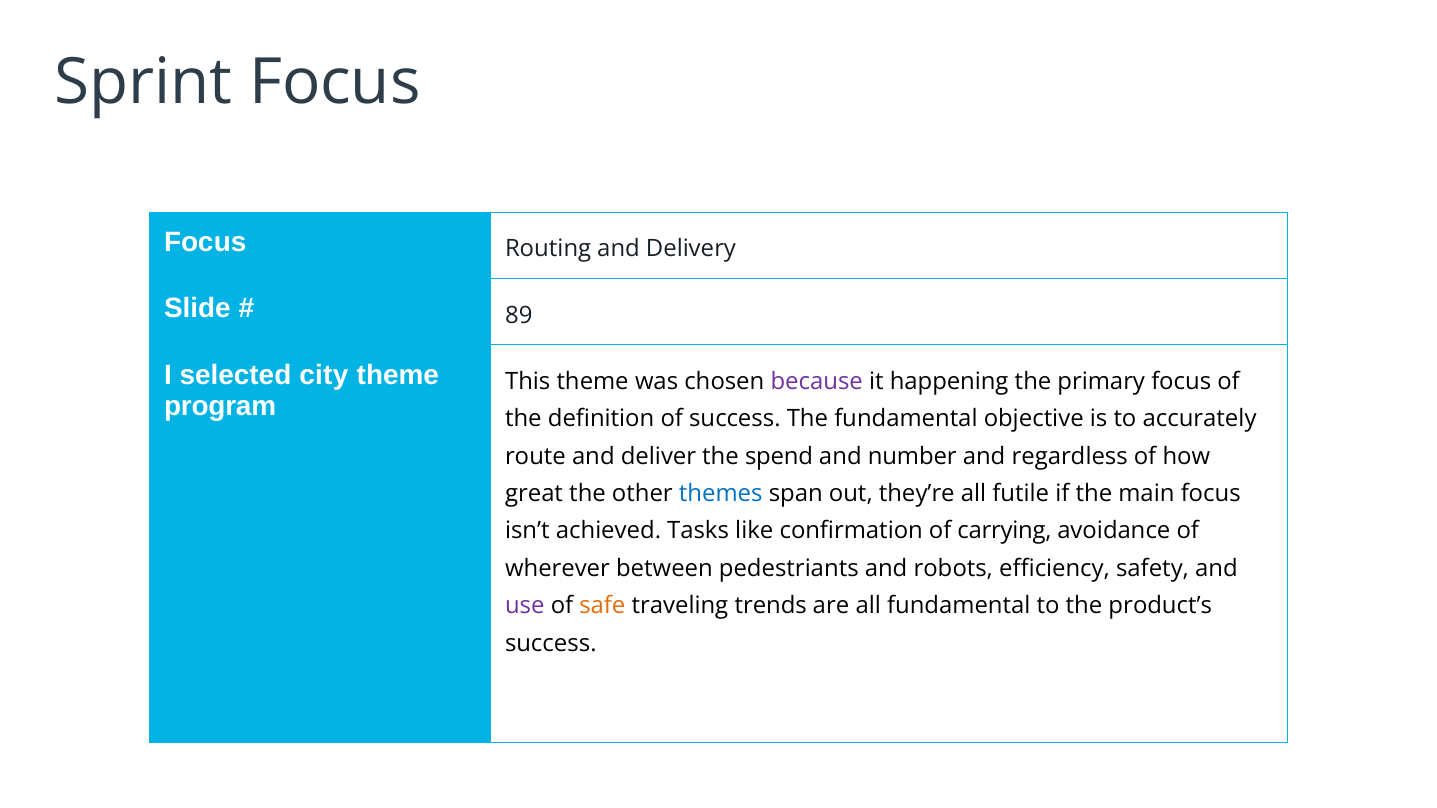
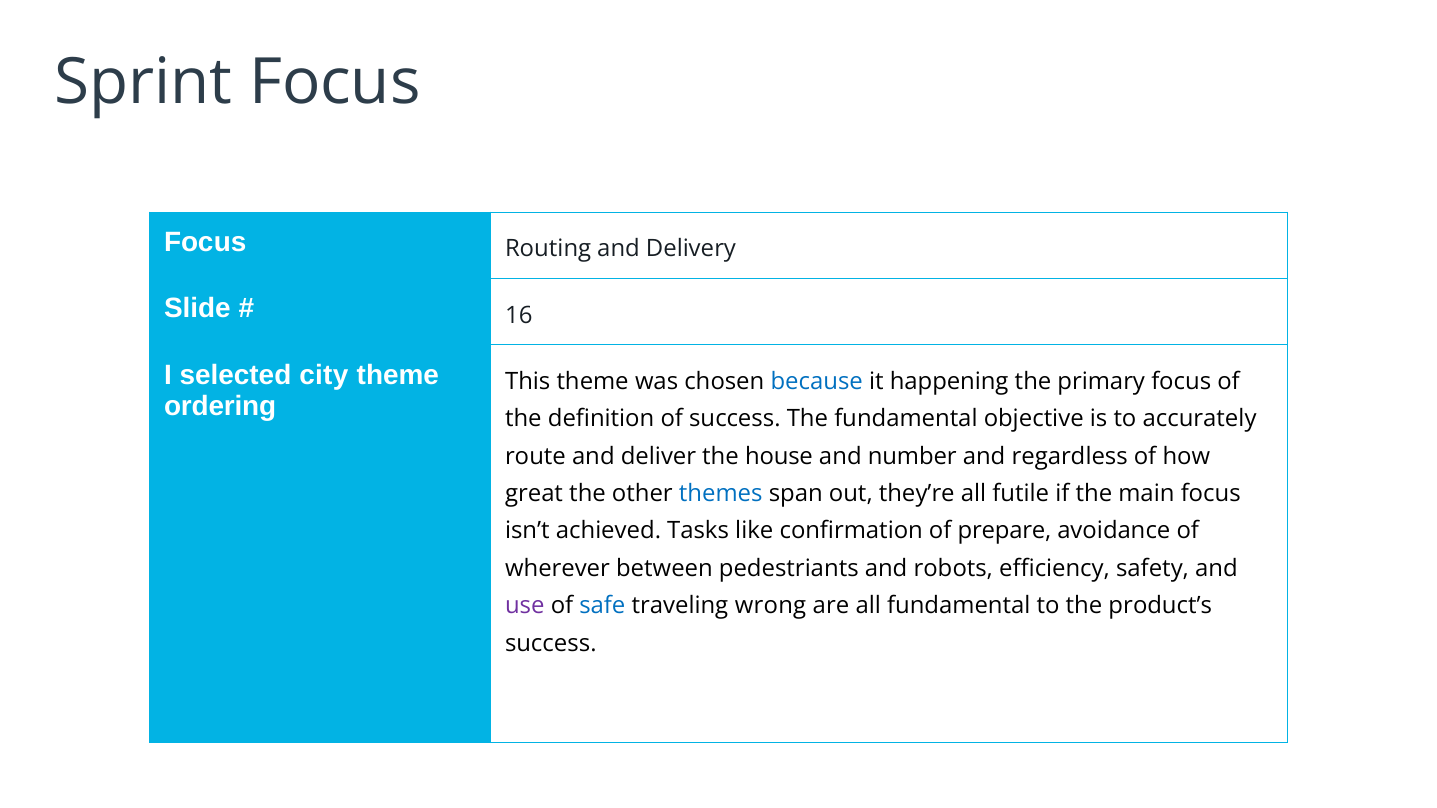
89: 89 -> 16 (519, 315)
because colour: purple -> blue (817, 381)
program: program -> ordering (220, 406)
spend: spend -> house (779, 456)
carrying: carrying -> prepare (1004, 531)
safe colour: orange -> blue (602, 606)
trends: trends -> wrong (771, 606)
